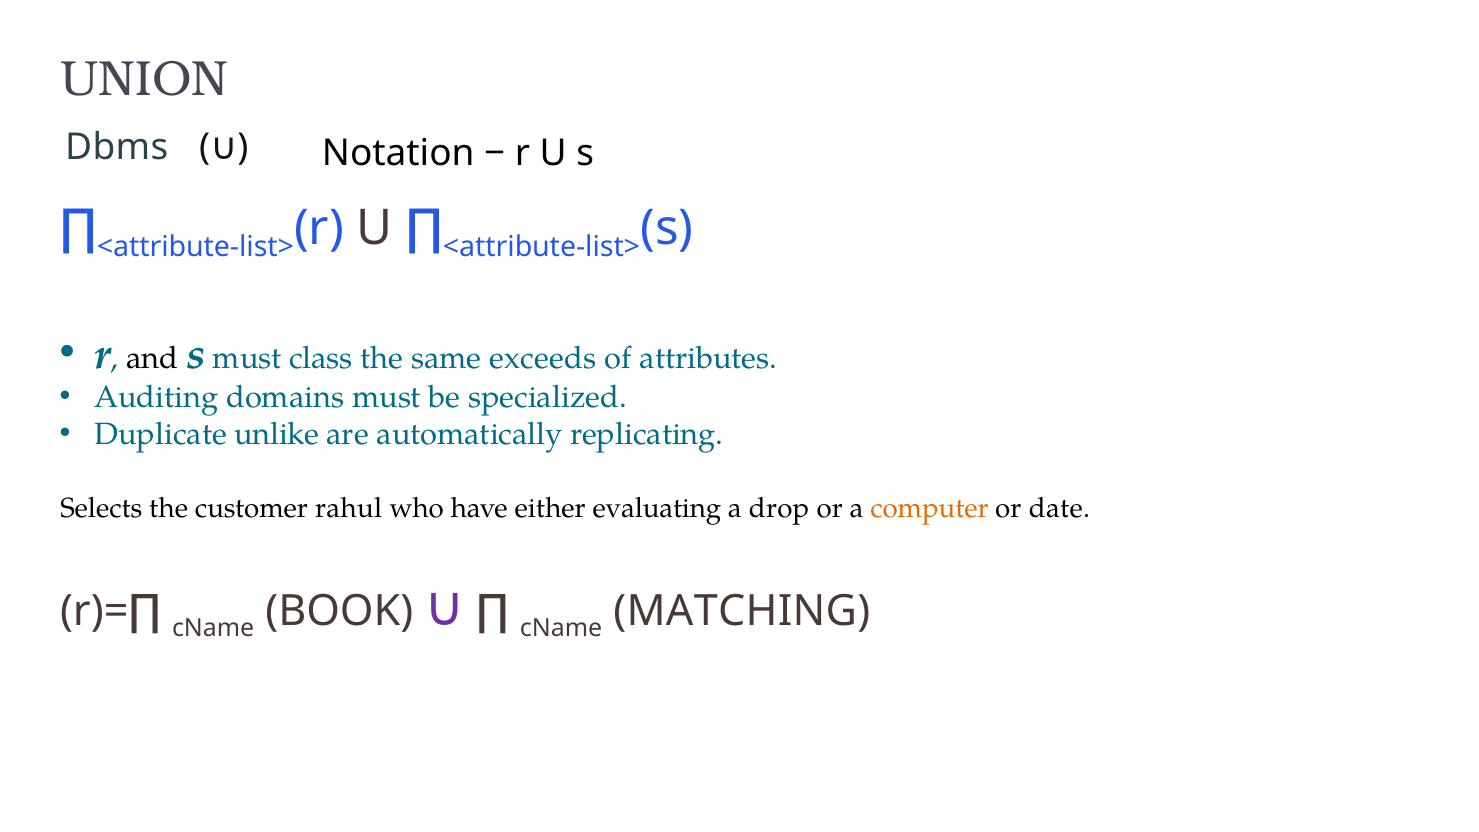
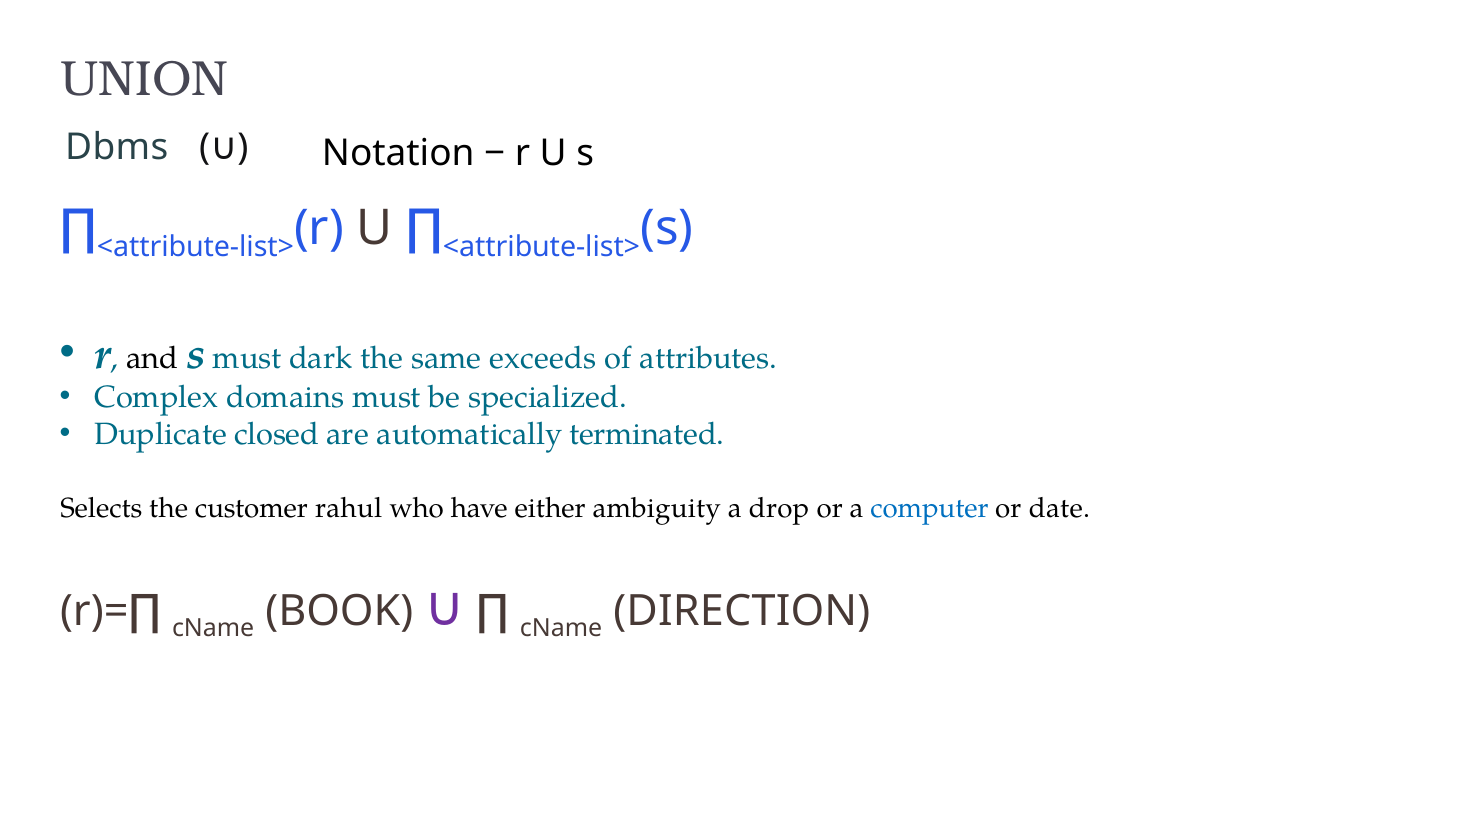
class: class -> dark (321, 358)
Auditing: Auditing -> Complex (156, 397)
unlike: unlike -> closed (277, 434)
replicating: replicating -> terminated (647, 434)
evaluating: evaluating -> ambiguity (657, 509)
computer colour: orange -> blue (929, 509)
MATCHING: MATCHING -> DIRECTION (742, 612)
